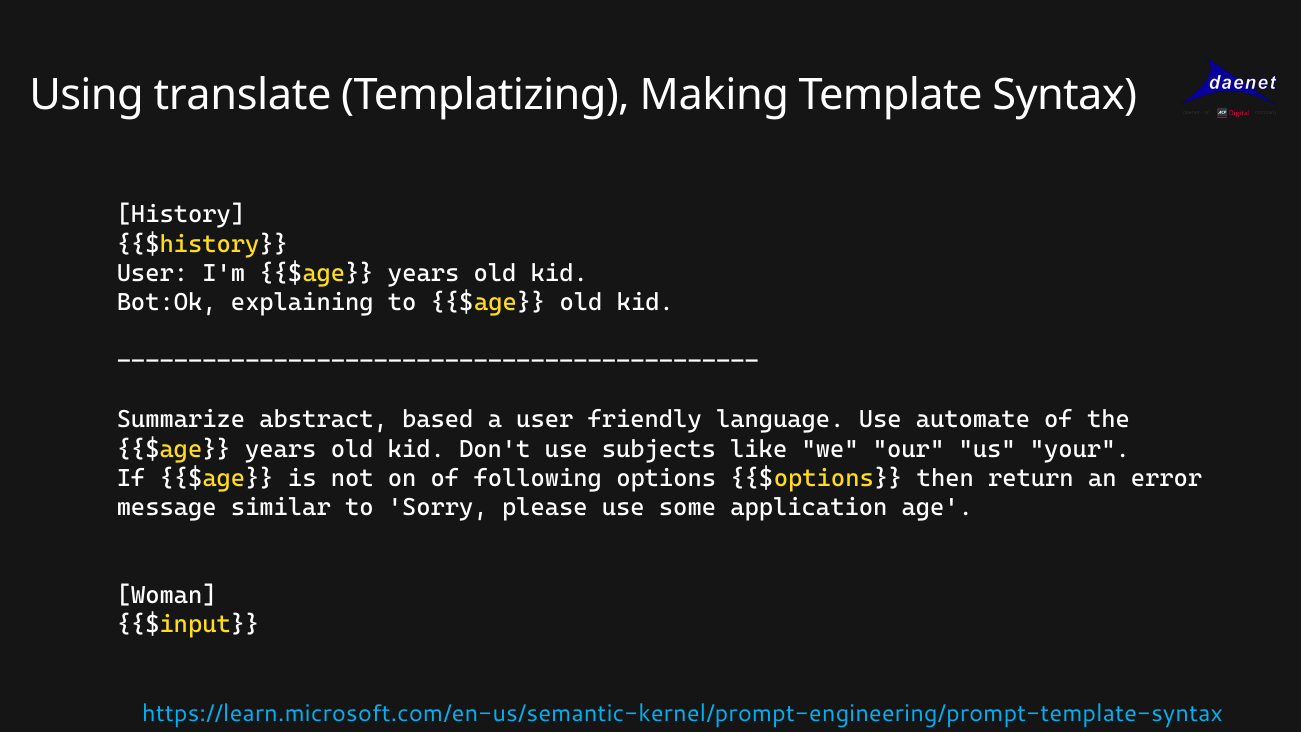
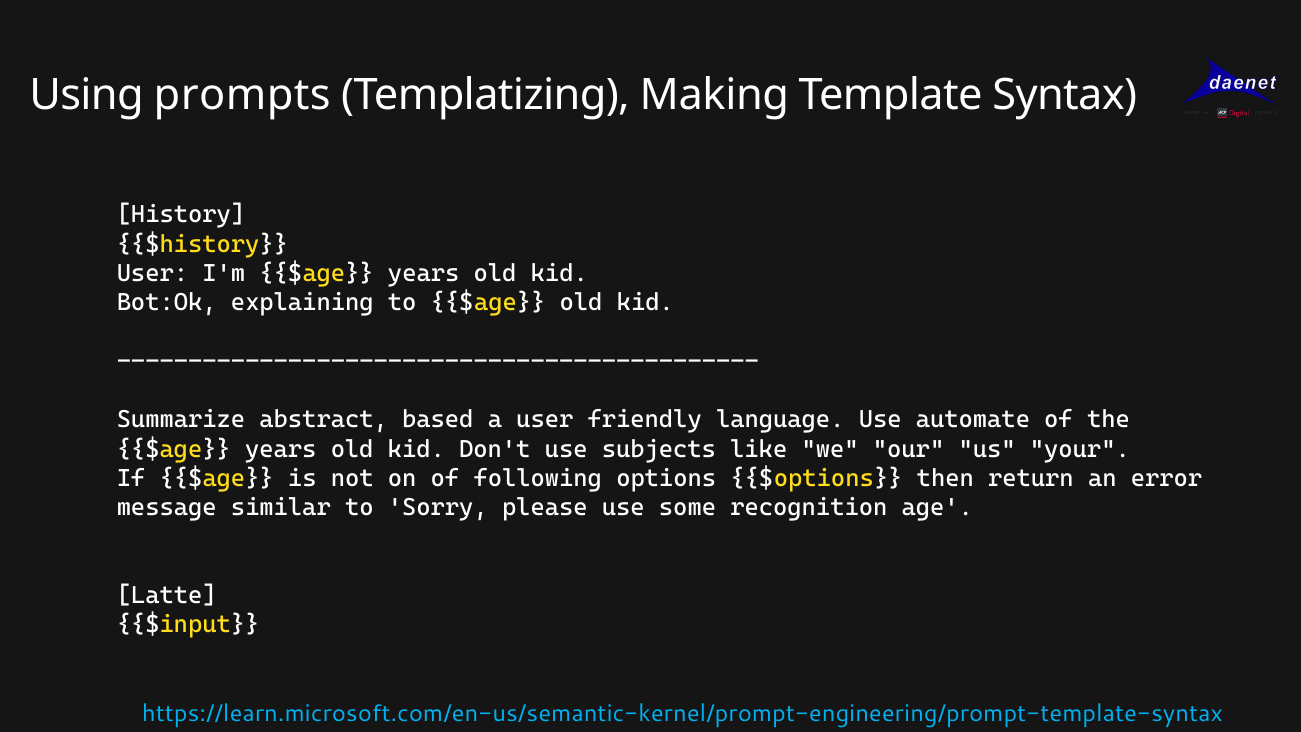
translate: translate -> prompts (242, 96)
application: application -> recognition (809, 508)
Woman: Woman -> Latte (167, 595)
